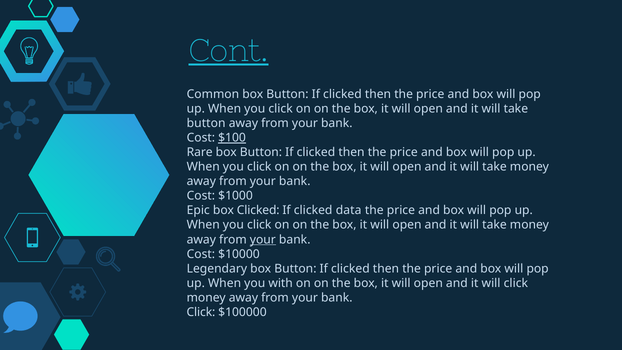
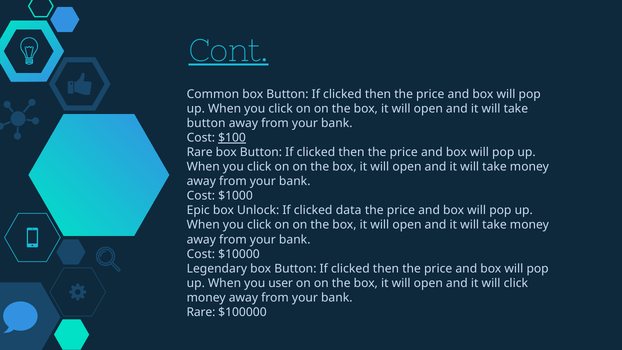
box Clicked: Clicked -> Unlock (258, 210)
your underline: present -> none (263, 239)
with: with -> user (281, 283)
Click: Click -> Rare (201, 312)
